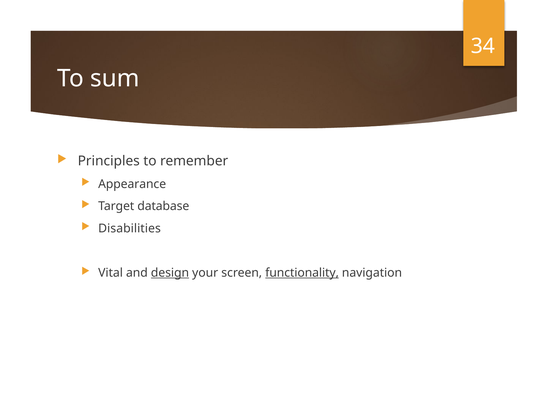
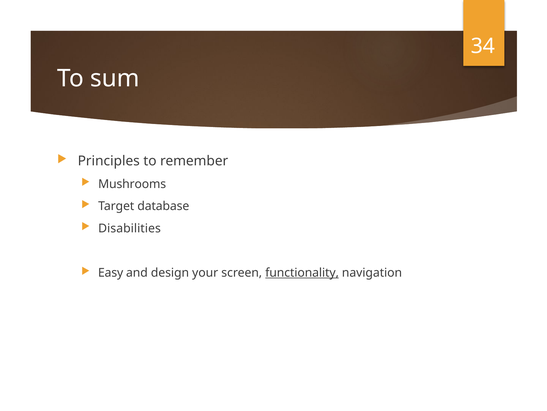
Appearance: Appearance -> Mushrooms (132, 184)
Vital: Vital -> Easy (111, 272)
design underline: present -> none (170, 272)
